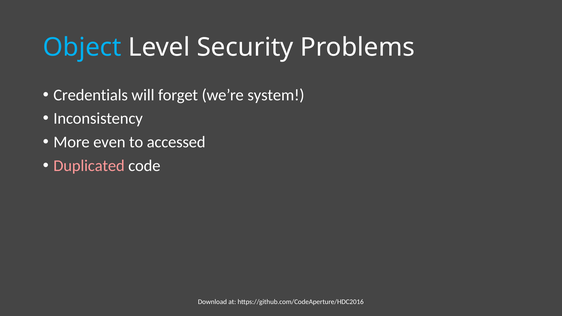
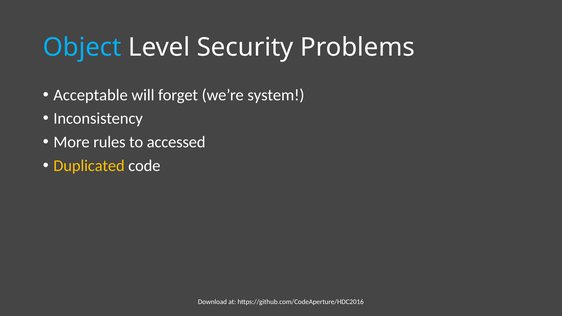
Credentials: Credentials -> Acceptable (91, 95)
even: even -> rules (109, 142)
Duplicated colour: pink -> yellow (89, 166)
